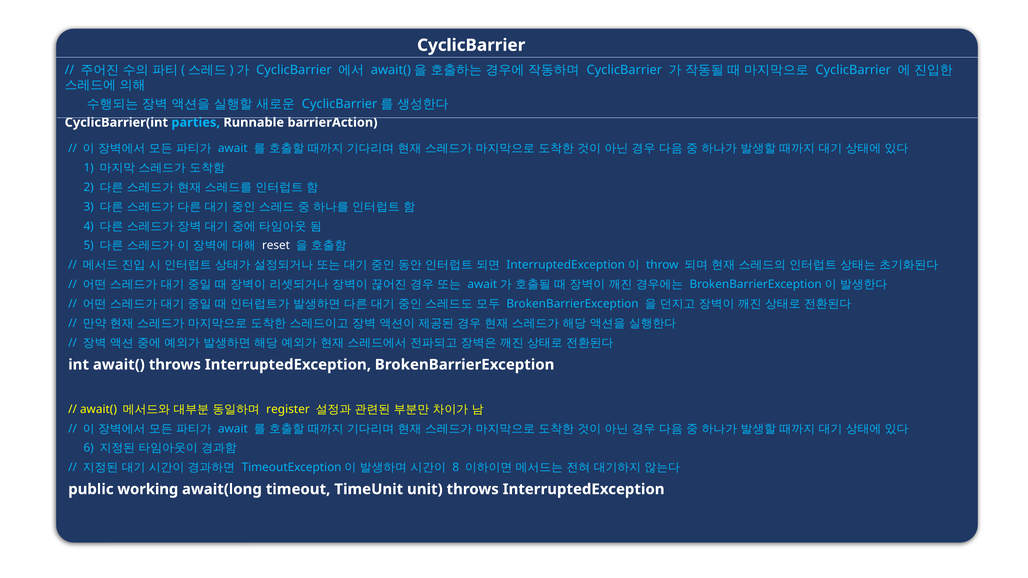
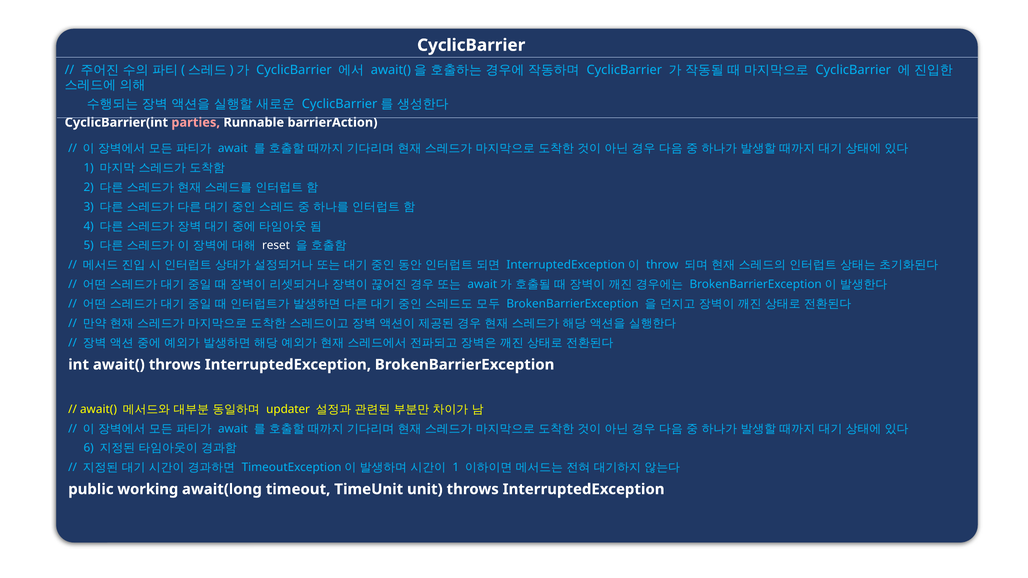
parties colour: light blue -> pink (196, 122)
register: register -> updater (288, 409)
8: 8 -> 1 (456, 468)
